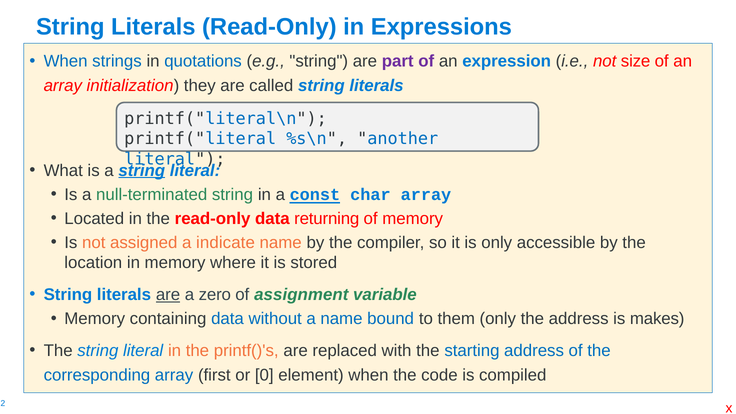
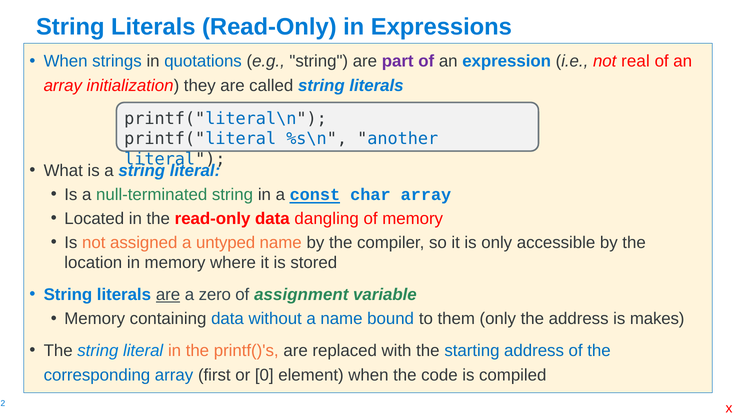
size: size -> real (635, 61)
string underline: present -> none (142, 170)
returning: returning -> dangling (327, 219)
indicate: indicate -> untyped (226, 243)
